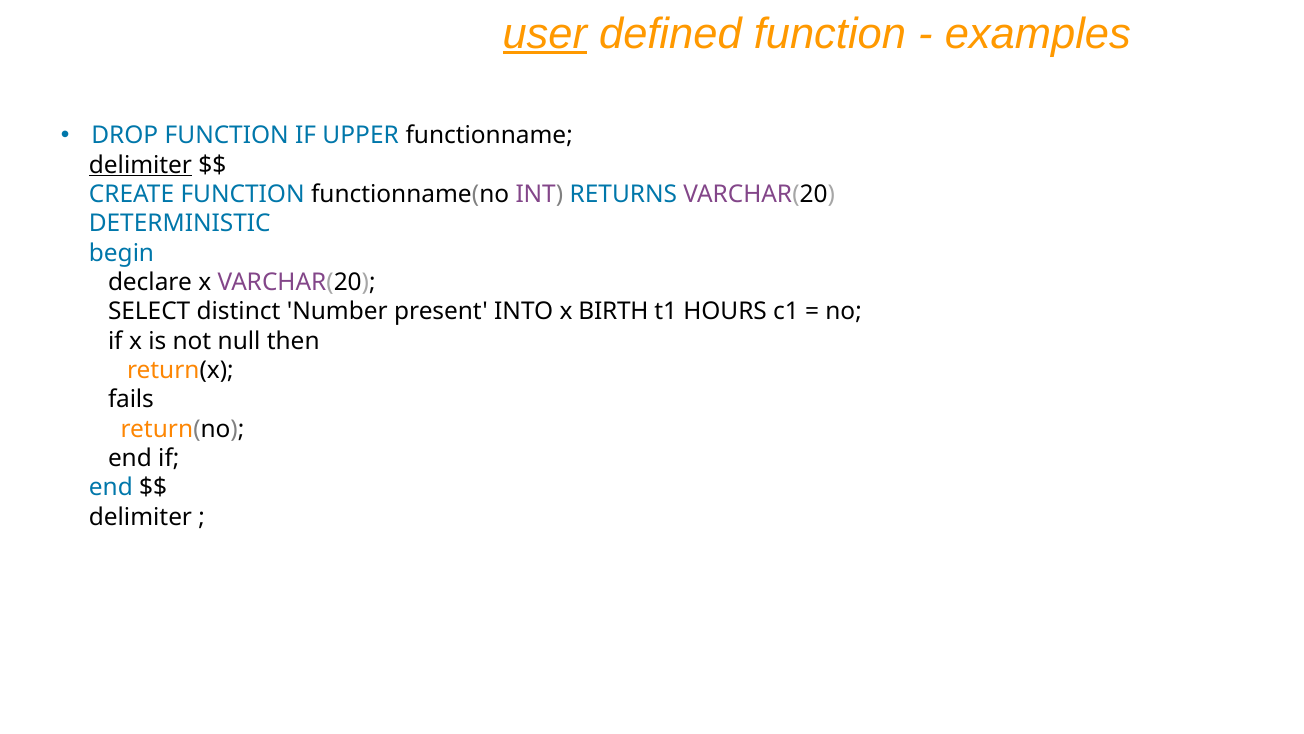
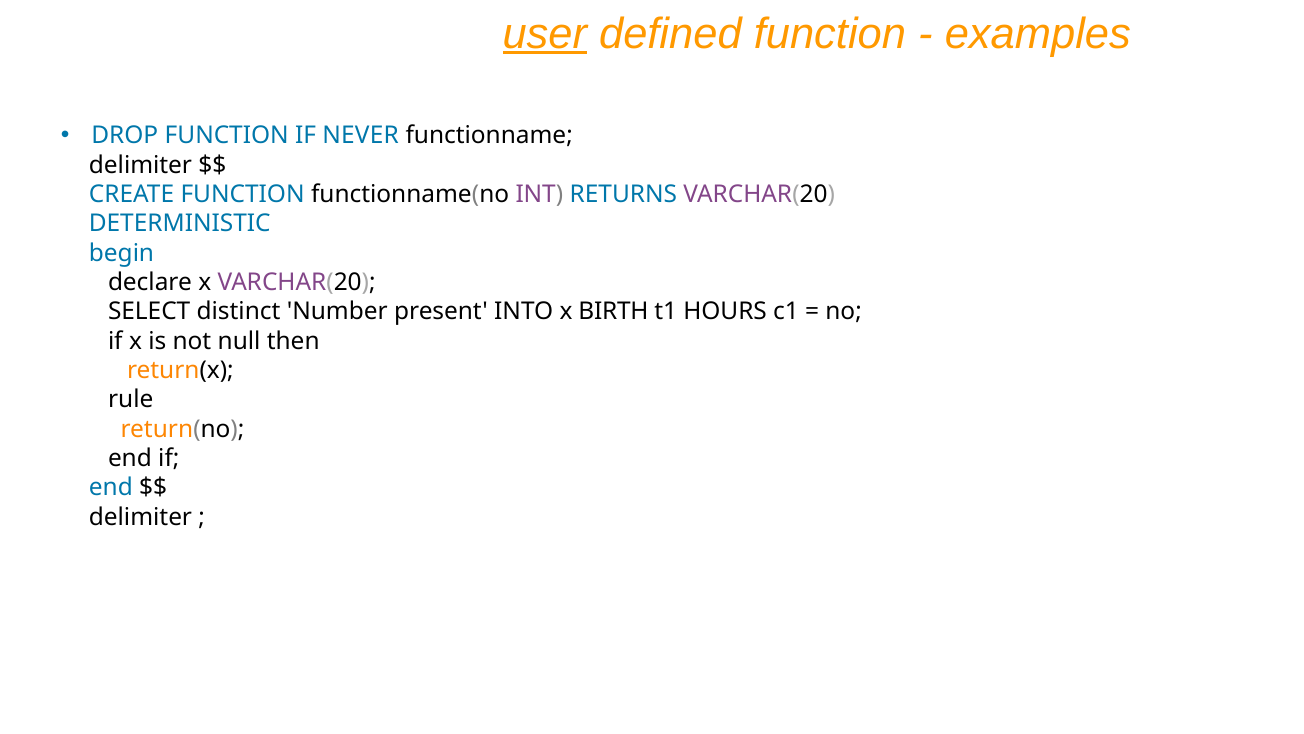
UPPER: UPPER -> NEVER (361, 136)
delimiter underline: present -> none (141, 165)
fails: fails -> rule (131, 400)
